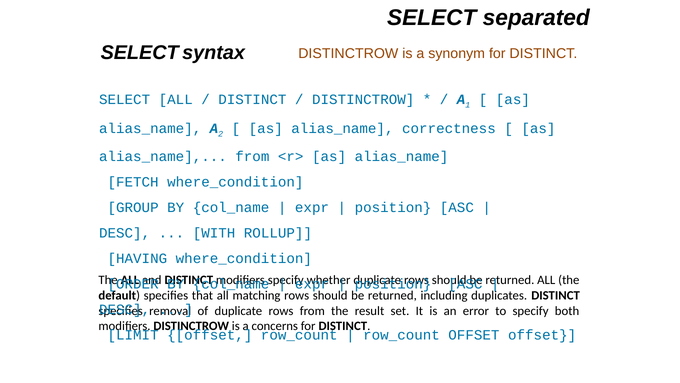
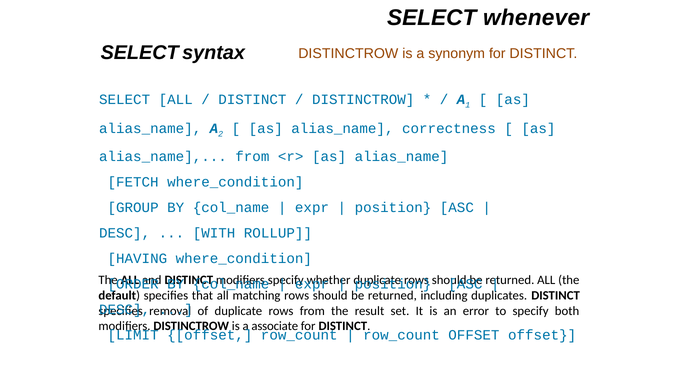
separated: separated -> whenever (536, 18)
concerns: concerns -> associate (275, 326)
